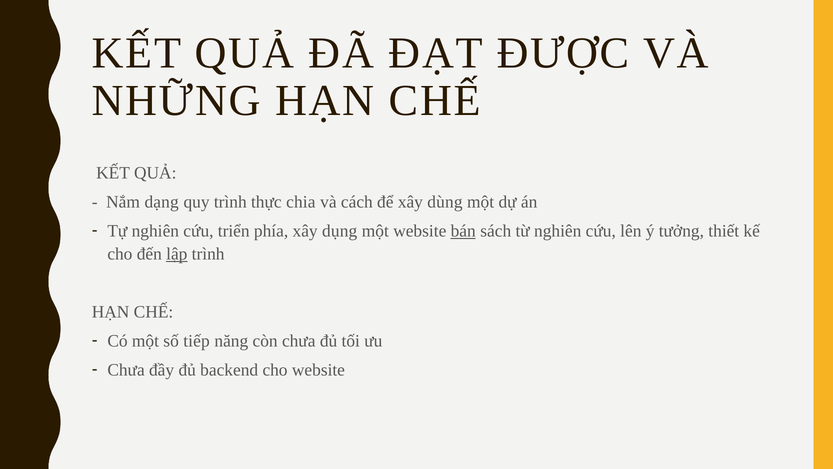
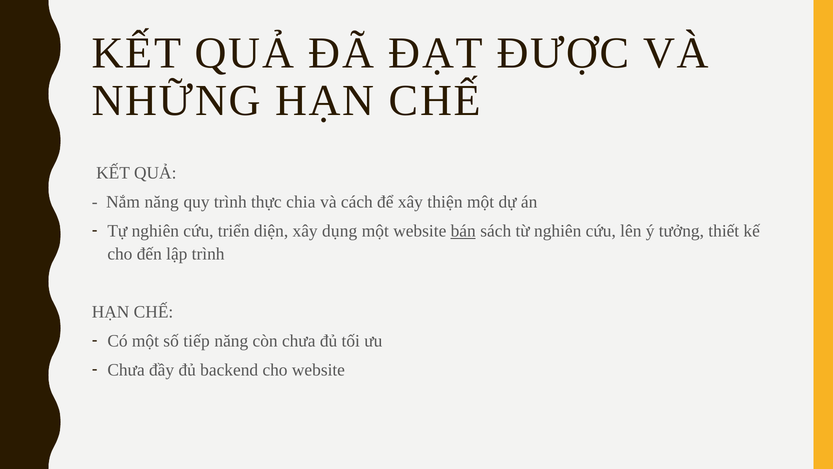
Nắm dạng: dạng -> năng (162, 202)
dùng: dùng -> thiện (445, 202)
phía: phía -> diện (271, 231)
lập underline: present -> none (177, 254)
